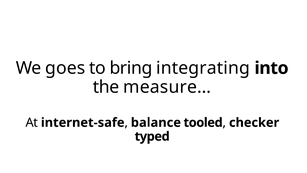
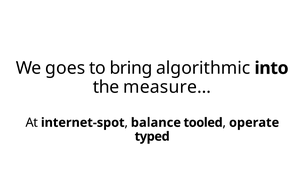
integrating: integrating -> algorithmic (203, 68)
internet-safe: internet-safe -> internet-spot (83, 122)
checker: checker -> operate (254, 122)
